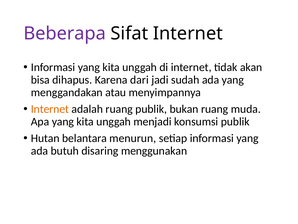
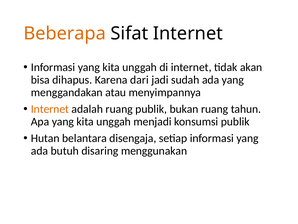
Beberapa colour: purple -> orange (65, 33)
muda: muda -> tahun (246, 109)
menurun: menurun -> disengaja (133, 138)
